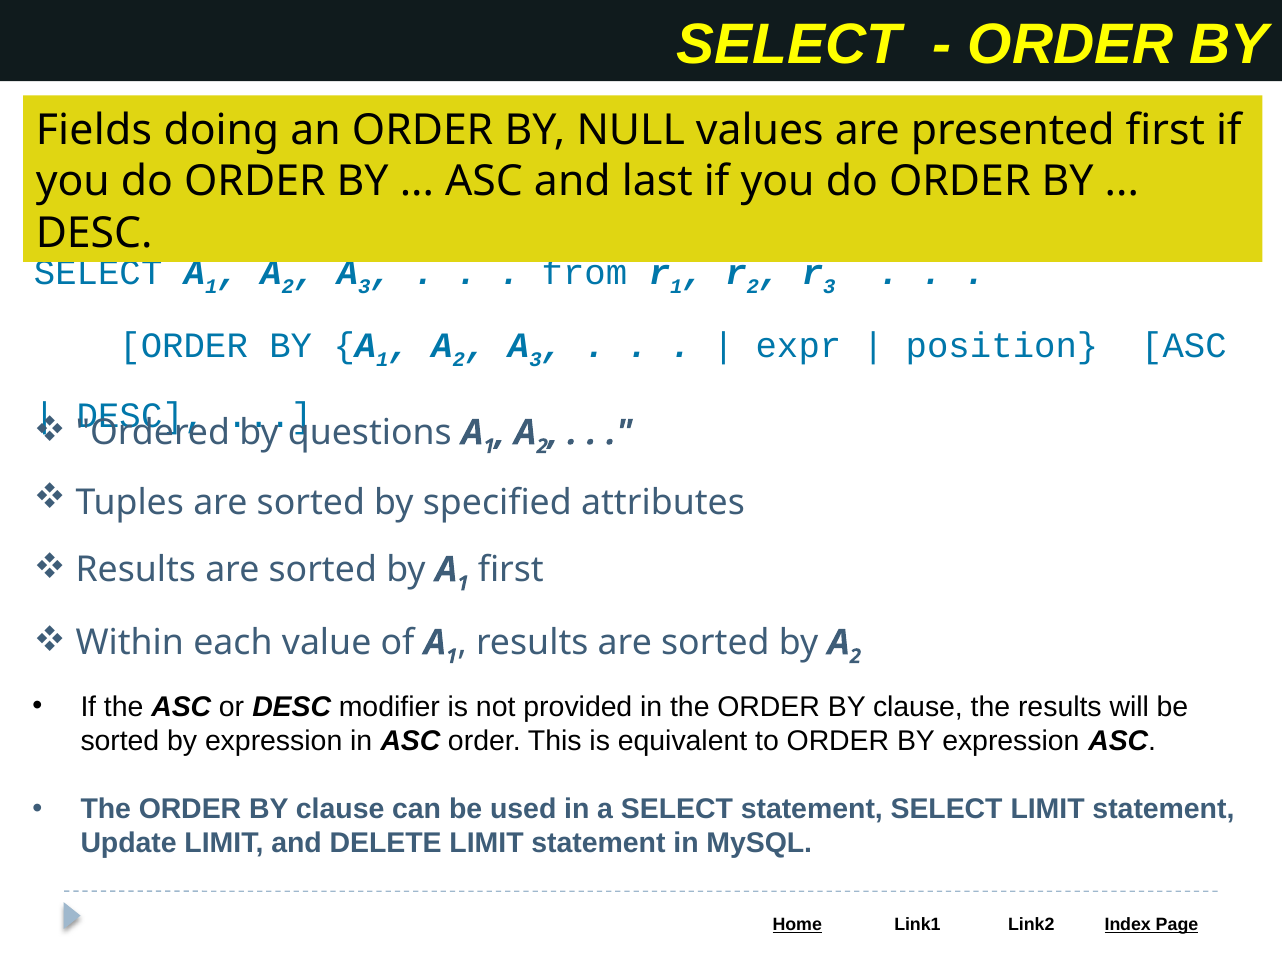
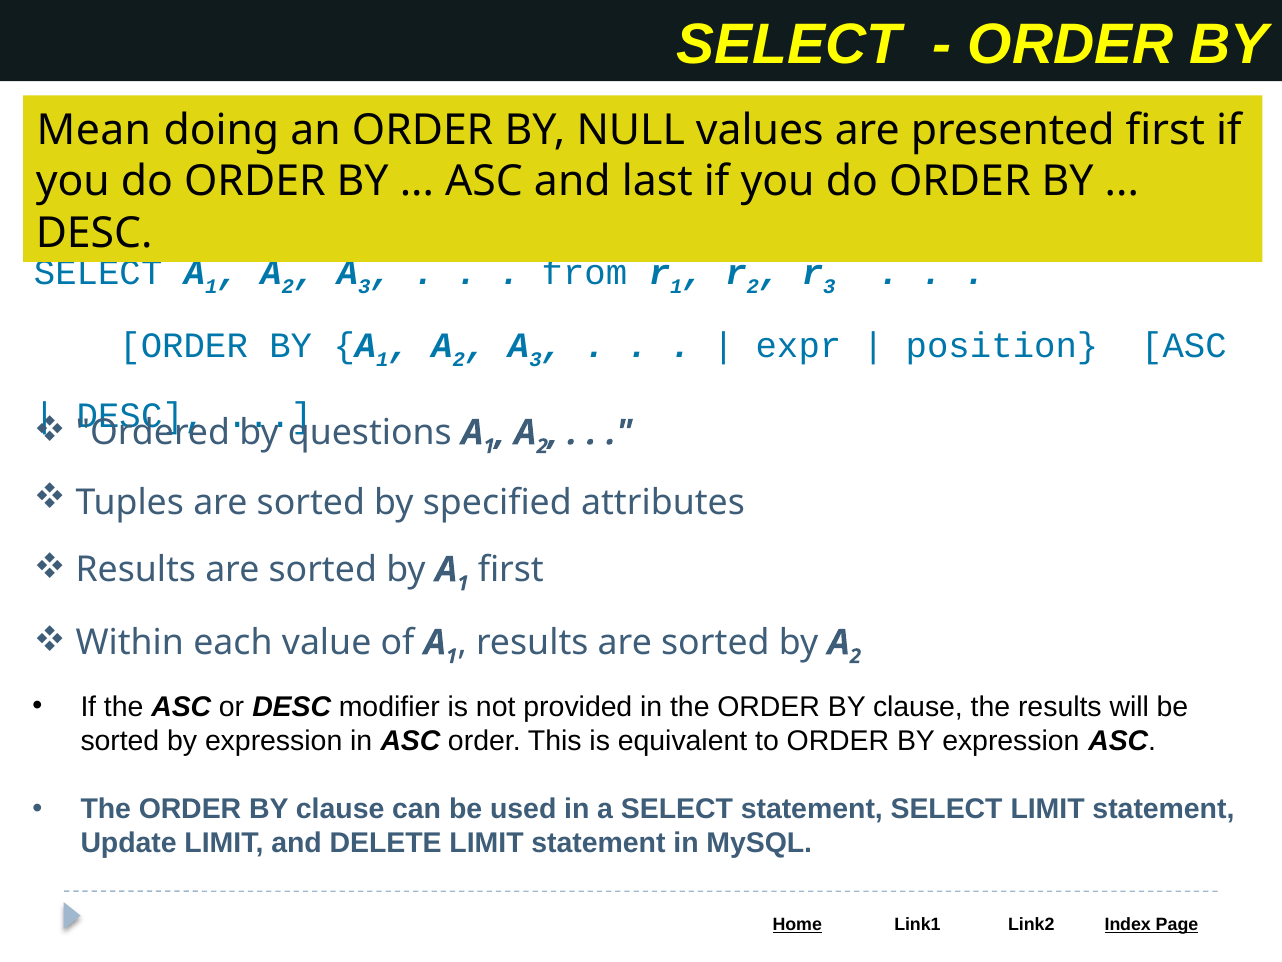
Fields: Fields -> Mean (94, 130)
